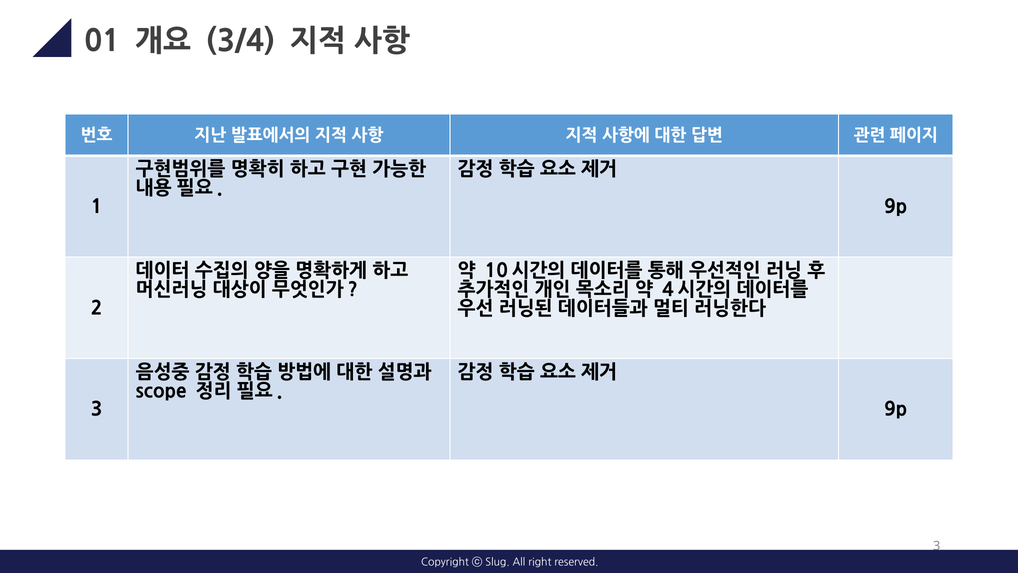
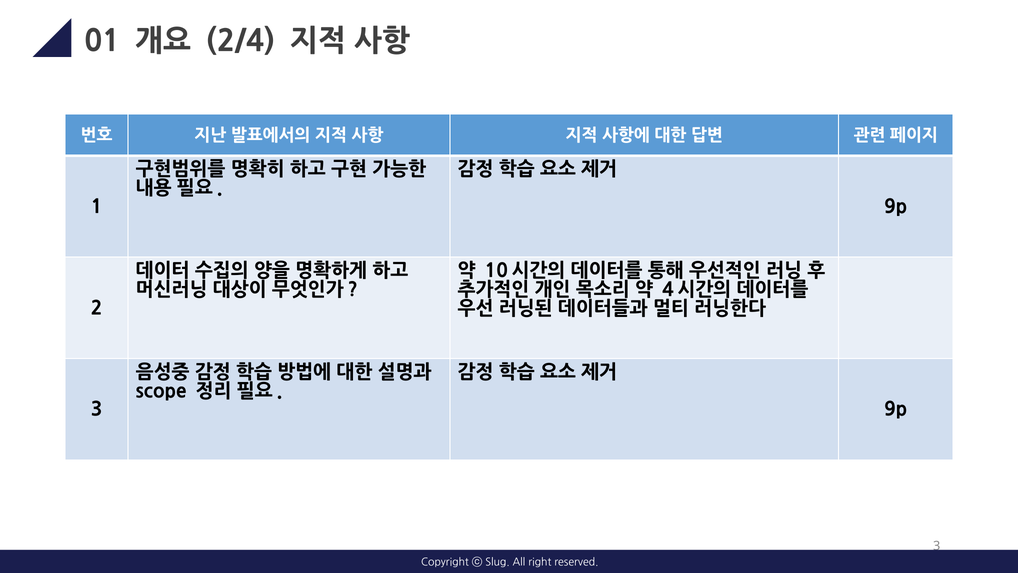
3/4: 3/4 -> 2/4 (241, 42)
